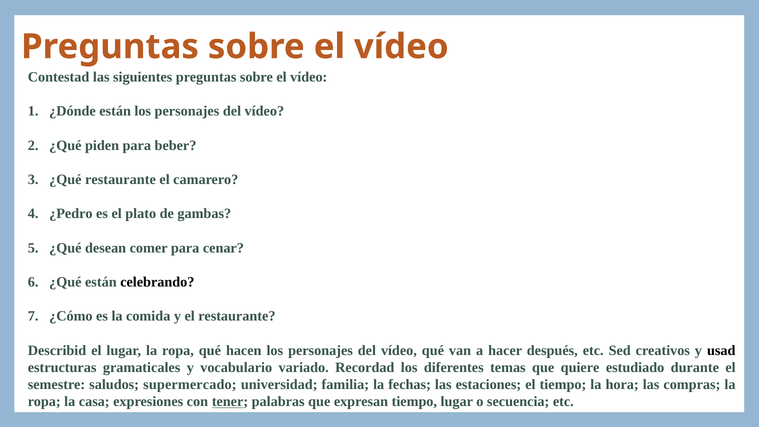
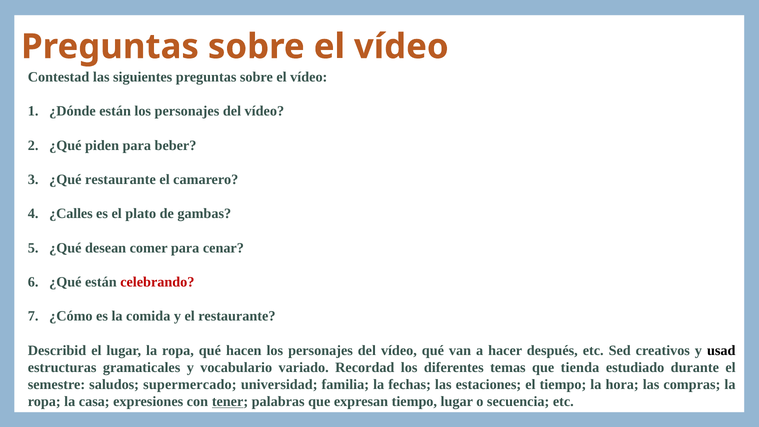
¿Pedro: ¿Pedro -> ¿Calles (71, 214)
celebrando colour: black -> red (157, 282)
quiere: quiere -> tienda (580, 367)
